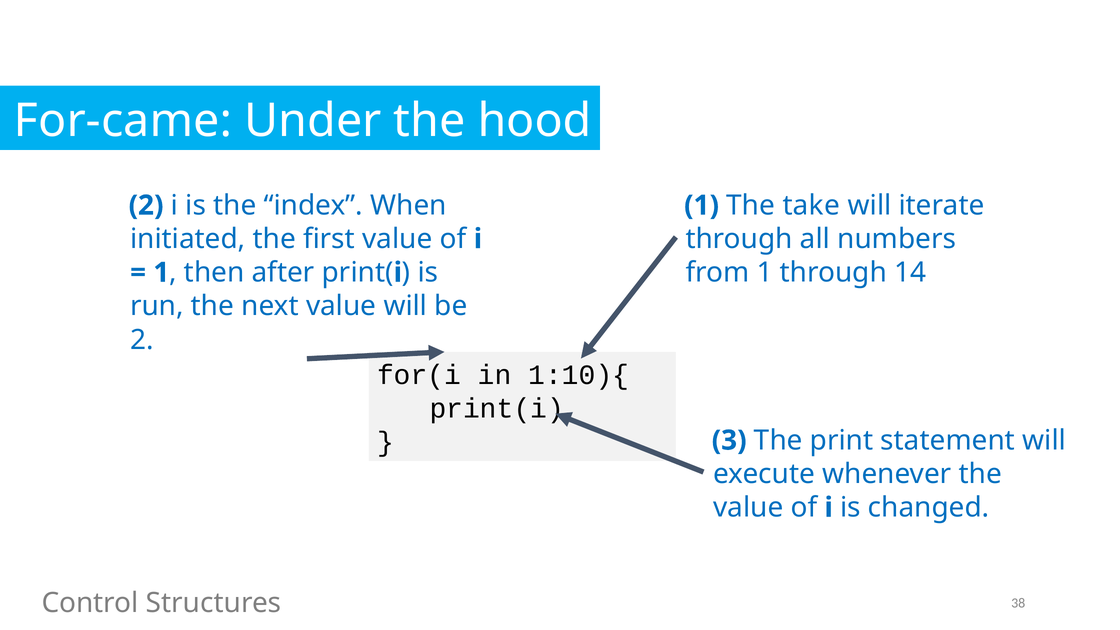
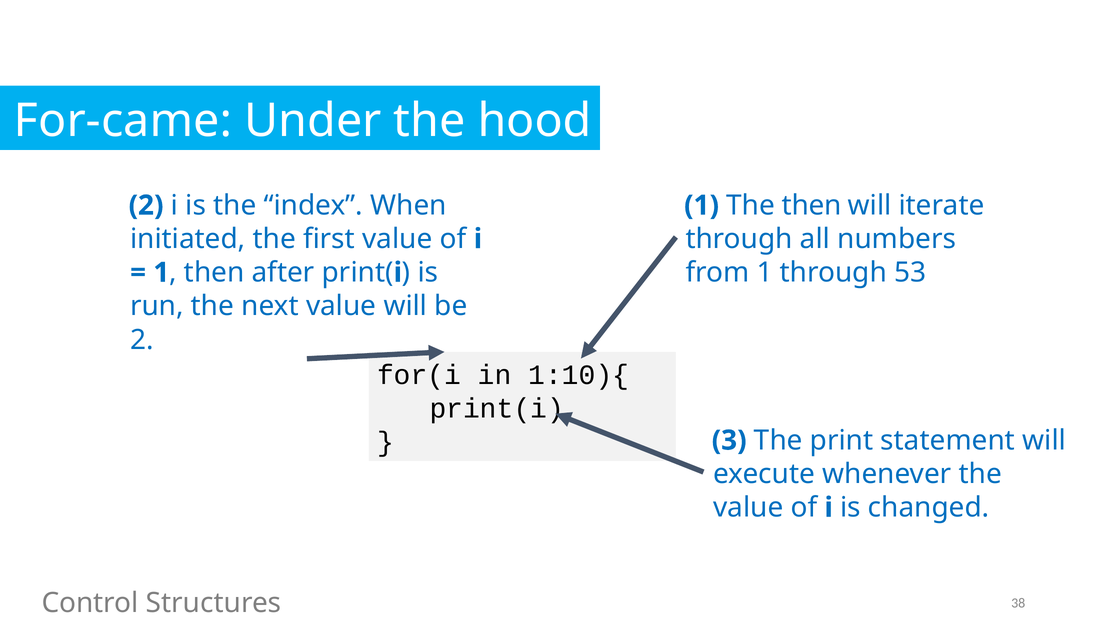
The take: take -> then (812, 205)
14: 14 -> 53 (910, 273)
